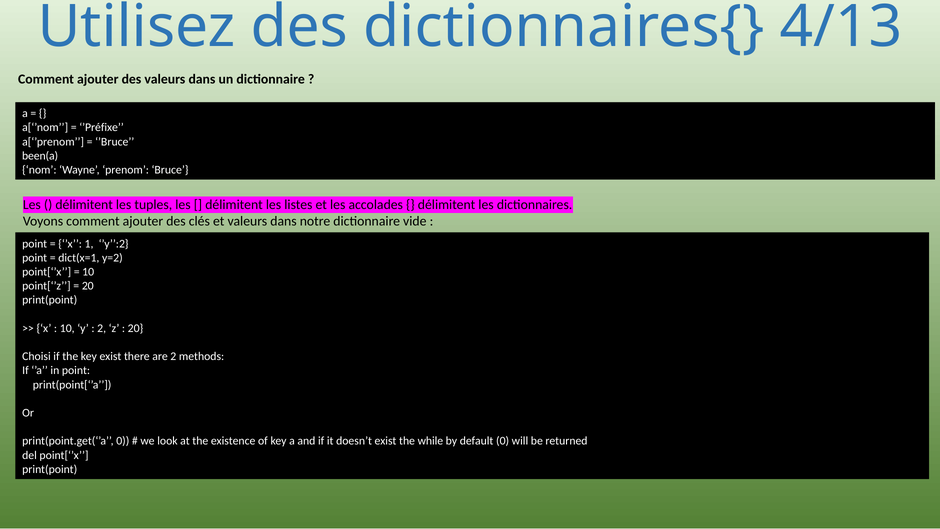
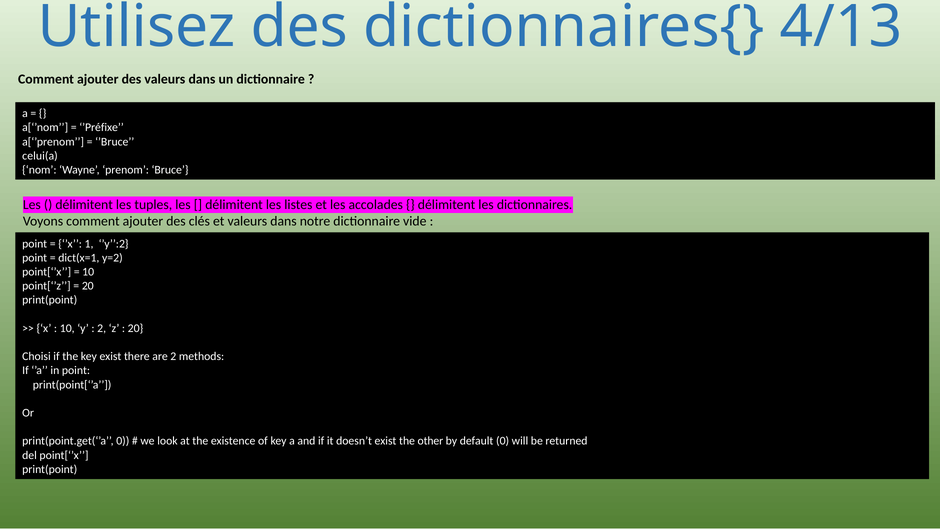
been(a: been(a -> celui(a (40, 156)
while: while -> other (430, 441)
